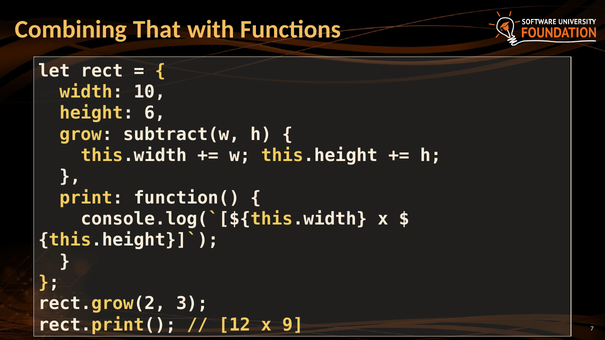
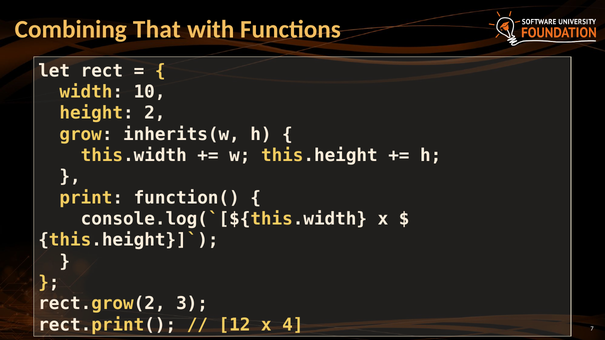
6: 6 -> 2 (155, 113)
subtract(w: subtract(w -> inherits(w (181, 134)
9: 9 -> 4 (293, 325)
